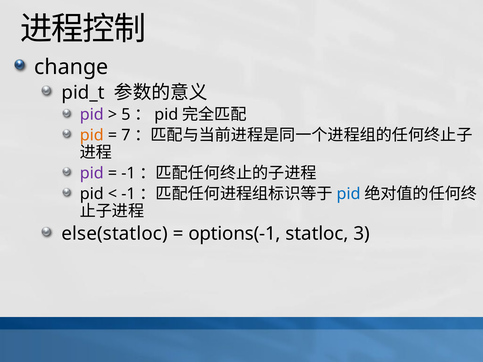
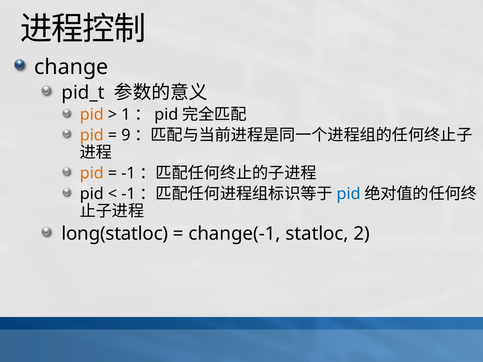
pid colour: purple -> orange (92, 115)
5: 5 -> 1 (126, 115)
7: 7 -> 9 (126, 135)
pid colour: purple -> orange (92, 173)
else(statloc: else(statloc -> long(statloc (115, 234)
options(-1: options(-1 -> change(-1 (234, 234)
3: 3 -> 2 (362, 234)
